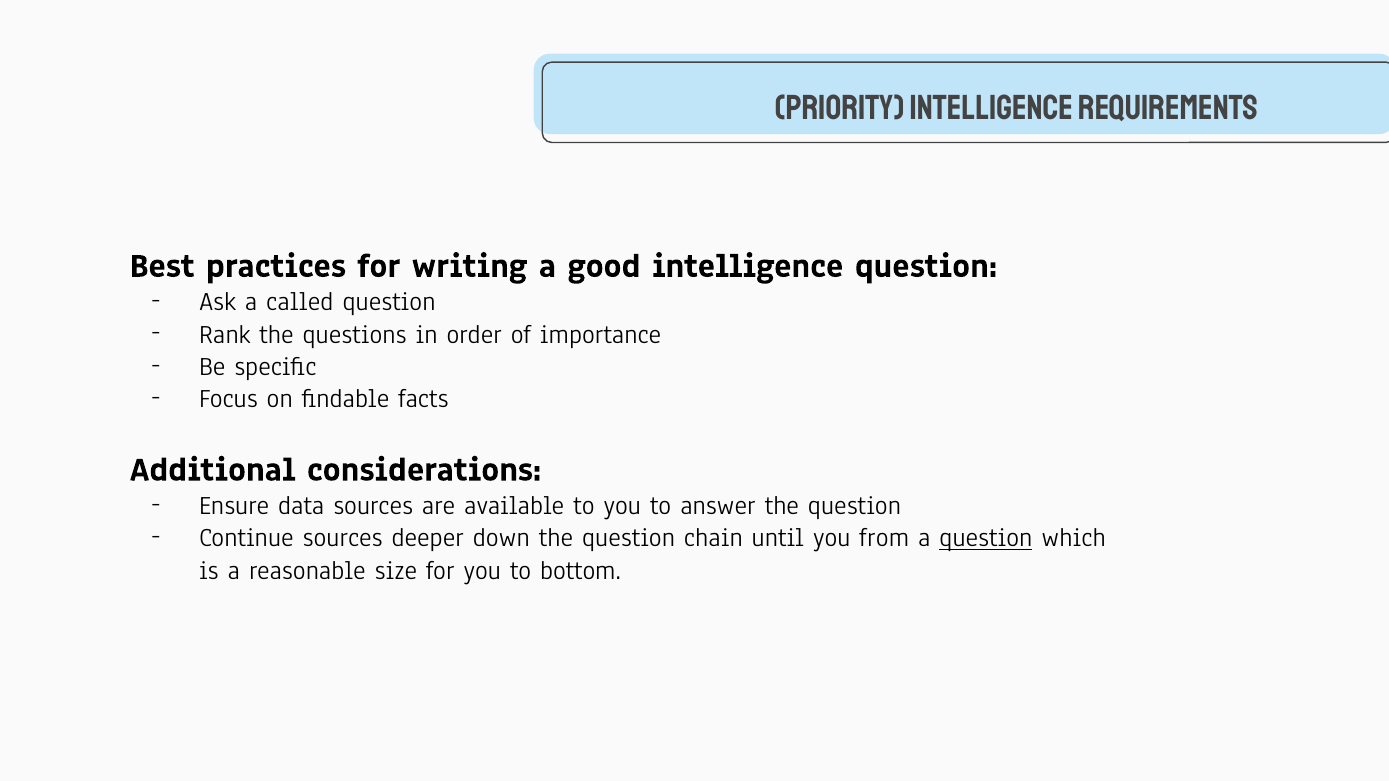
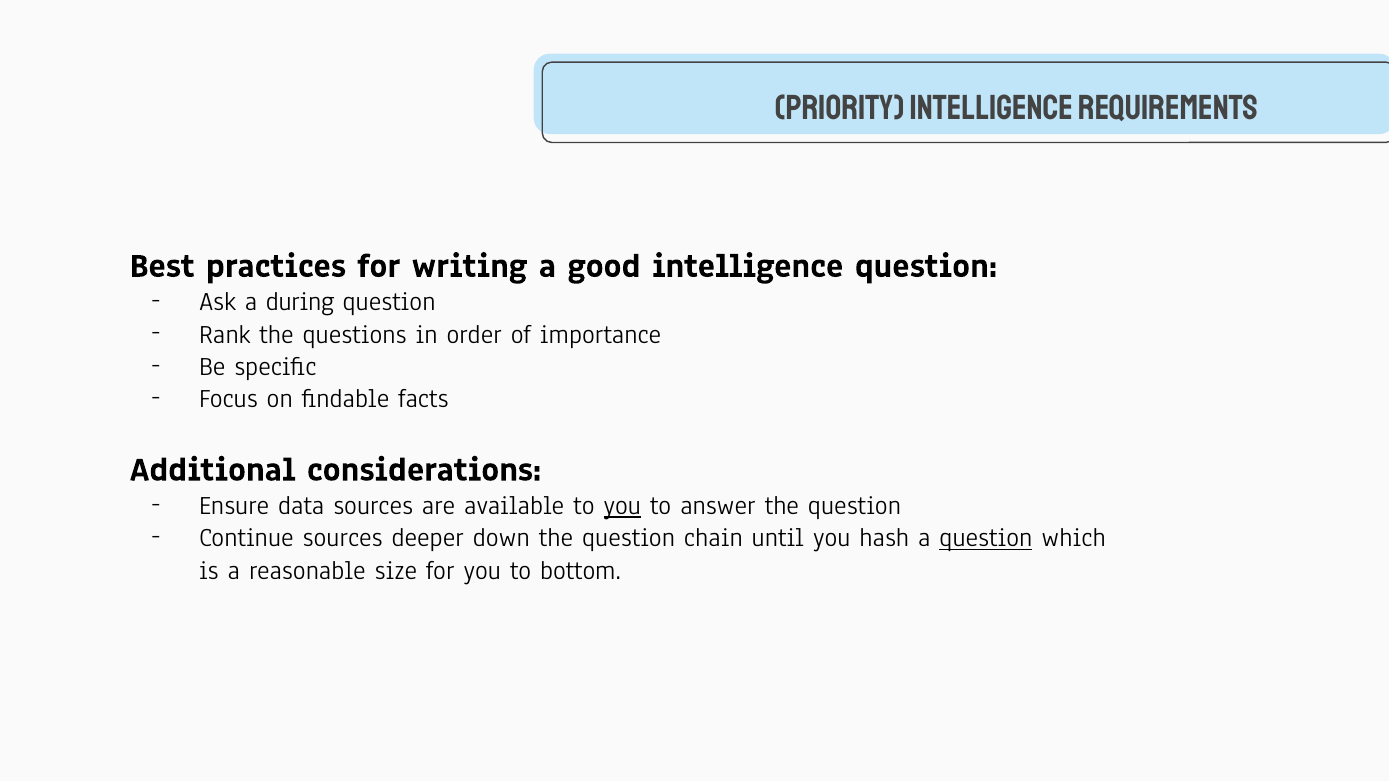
called: called -> during (300, 302)
you underline: none -> present (622, 506)
from: from -> hash (884, 538)
